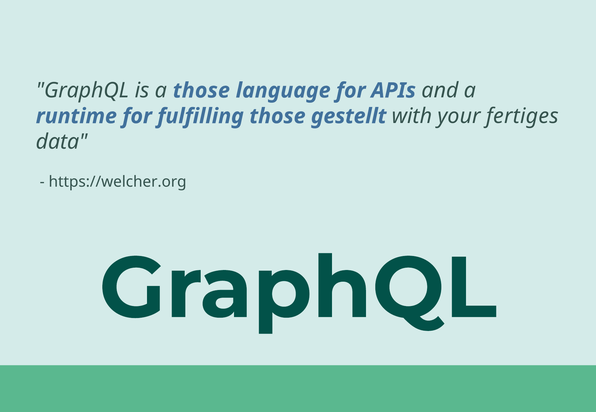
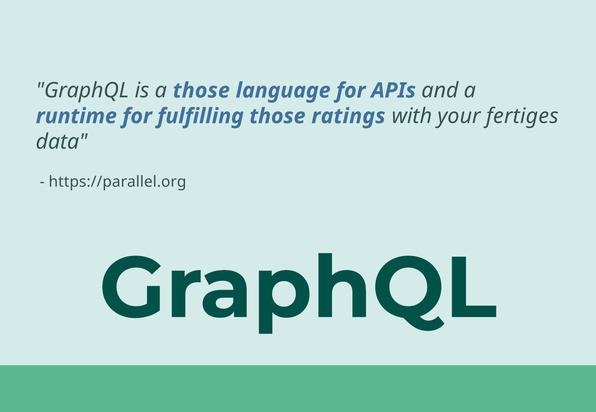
gestellt: gestellt -> ratings (348, 116)
https://welcher.org: https://welcher.org -> https://parallel.org (118, 182)
